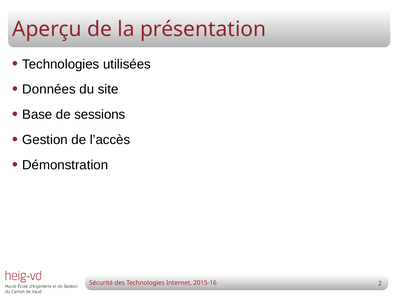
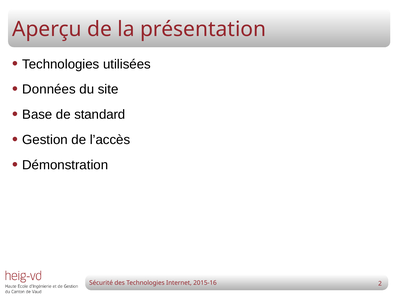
sessions: sessions -> standard (100, 115)
